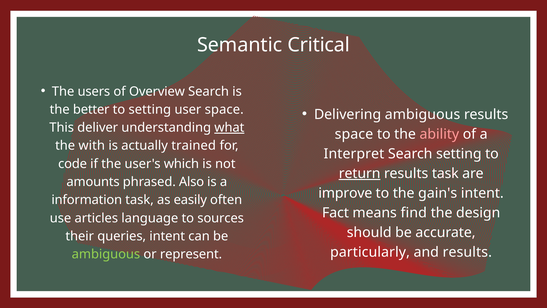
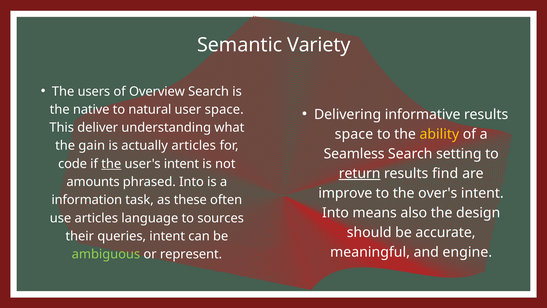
Critical: Critical -> Variety (319, 45)
better: better -> native (91, 109)
to setting: setting -> natural (150, 109)
Delivering ambiguous: ambiguous -> informative (423, 114)
what underline: present -> none (229, 127)
ability colour: pink -> yellow (439, 134)
with: with -> gain (92, 146)
actually trained: trained -> articles (194, 146)
Interpret: Interpret -> Seamless (354, 154)
the underline: none -> present (111, 164)
user's which: which -> intent (181, 164)
results task: task -> find (445, 173)
phrased Also: Also -> Into (191, 182)
gain's: gain's -> over's (438, 193)
easily: easily -> these (190, 200)
Fact: Fact -> Into (335, 213)
find: find -> also (414, 213)
particularly: particularly -> meaningful (370, 252)
and results: results -> engine (467, 252)
